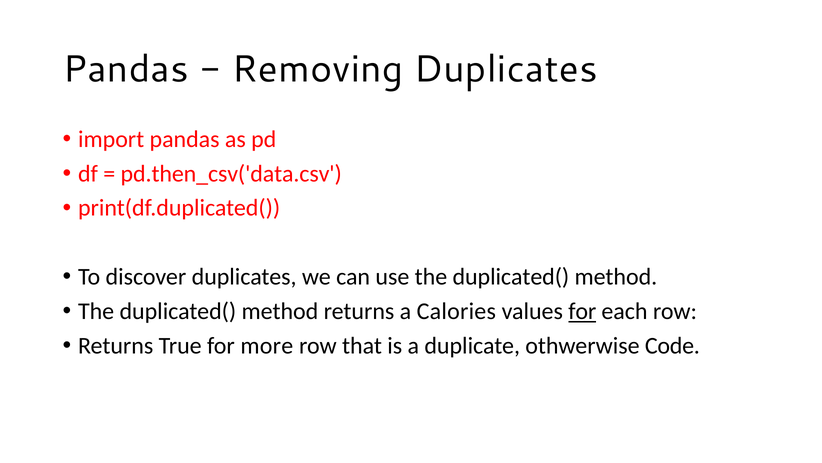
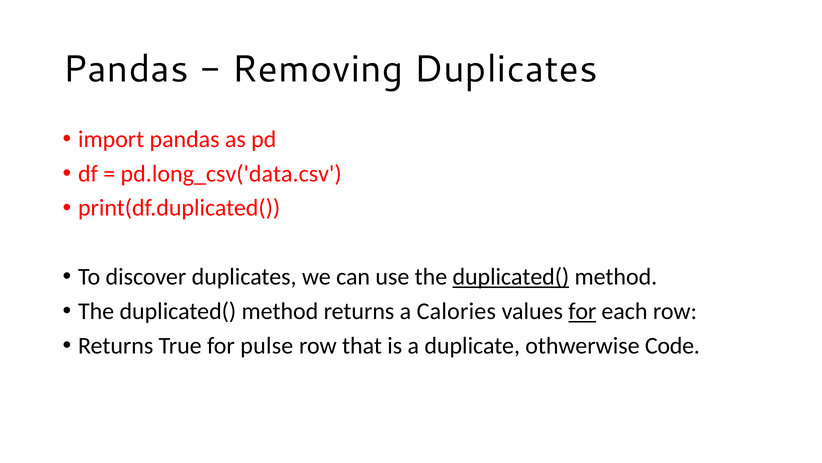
pd.then_csv('data.csv: pd.then_csv('data.csv -> pd.long_csv('data.csv (231, 173)
duplicated( underline: none -> present (511, 277)
more: more -> pulse (267, 345)
